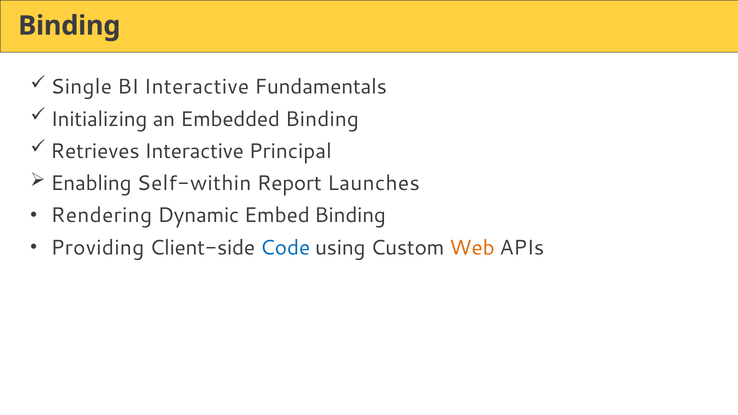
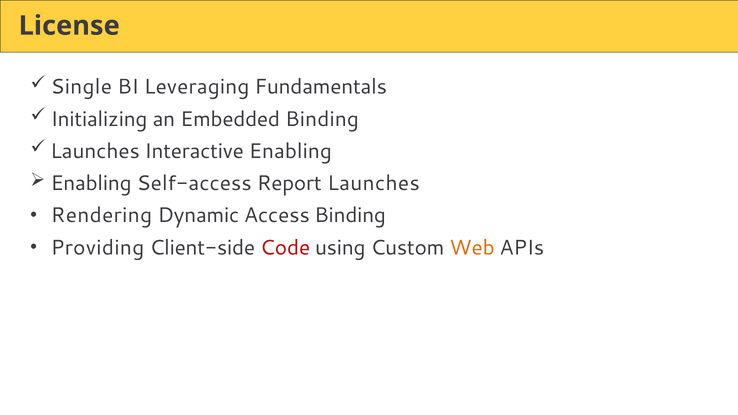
Binding: Binding -> License (69, 26)
BI Interactive: Interactive -> Leveraging (197, 87)
Retrieves: Retrieves -> Launches (95, 151)
Interactive Principal: Principal -> Enabling (290, 151)
Self-within: Self-within -> Self-access (194, 183)
Embed: Embed -> Access (277, 215)
Code colour: blue -> red (285, 248)
